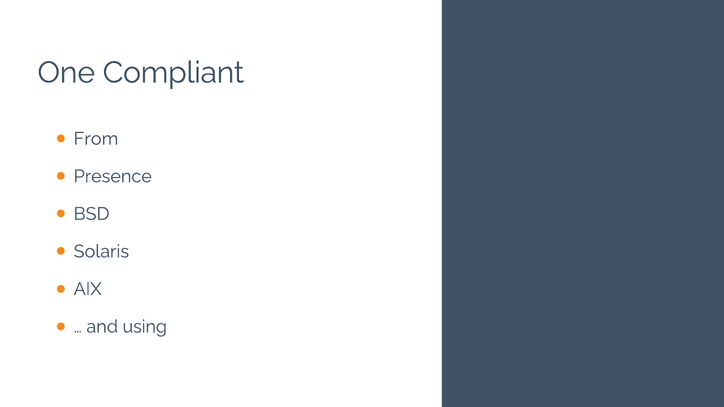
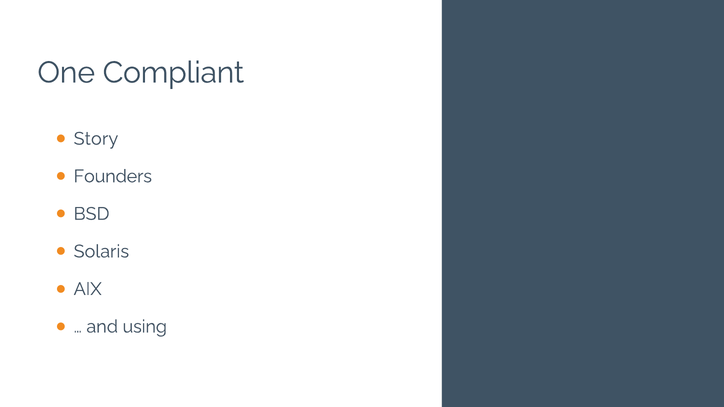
From: From -> Story (96, 139)
Presence: Presence -> Founders (113, 176)
